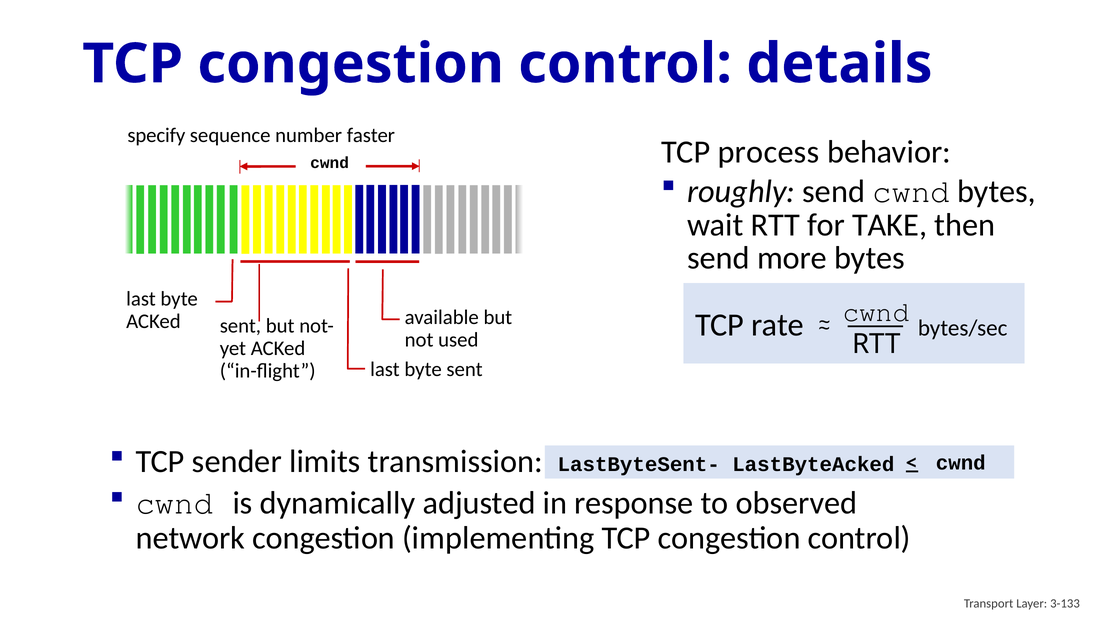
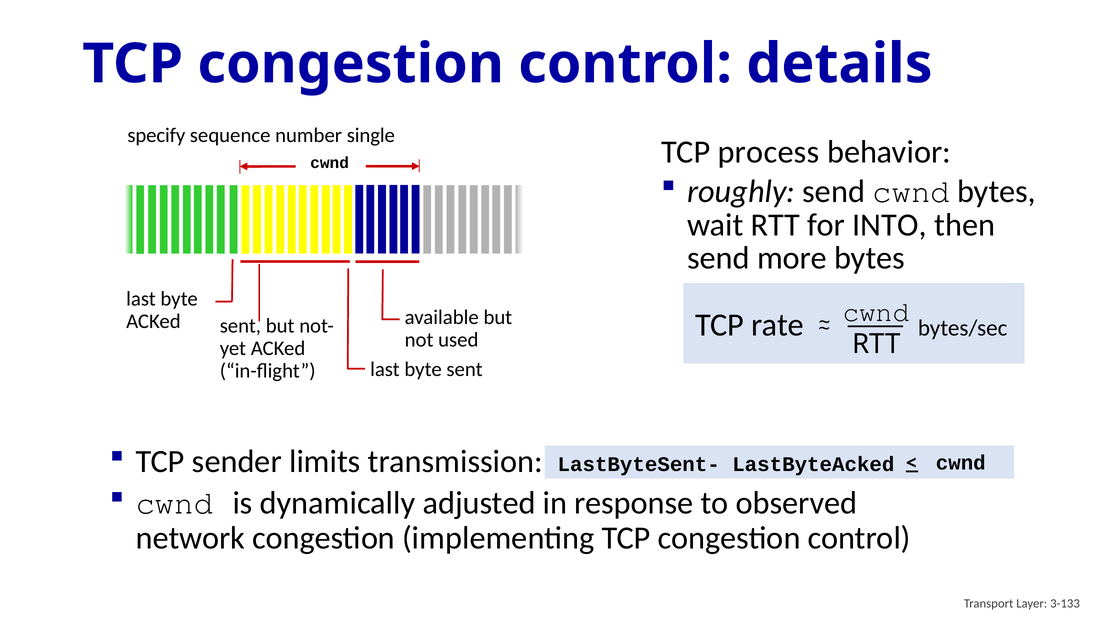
faster: faster -> single (371, 136)
TAKE: TAKE -> INTO (889, 225)
